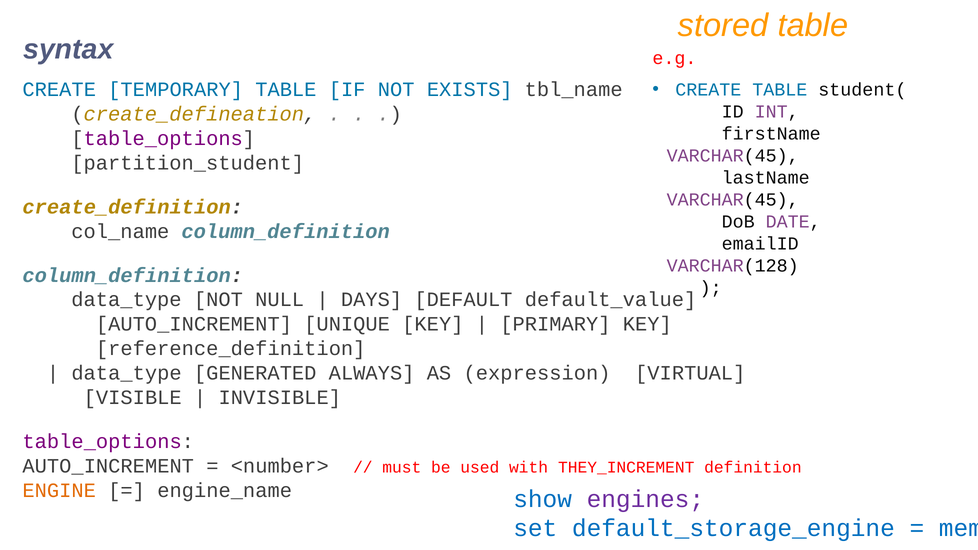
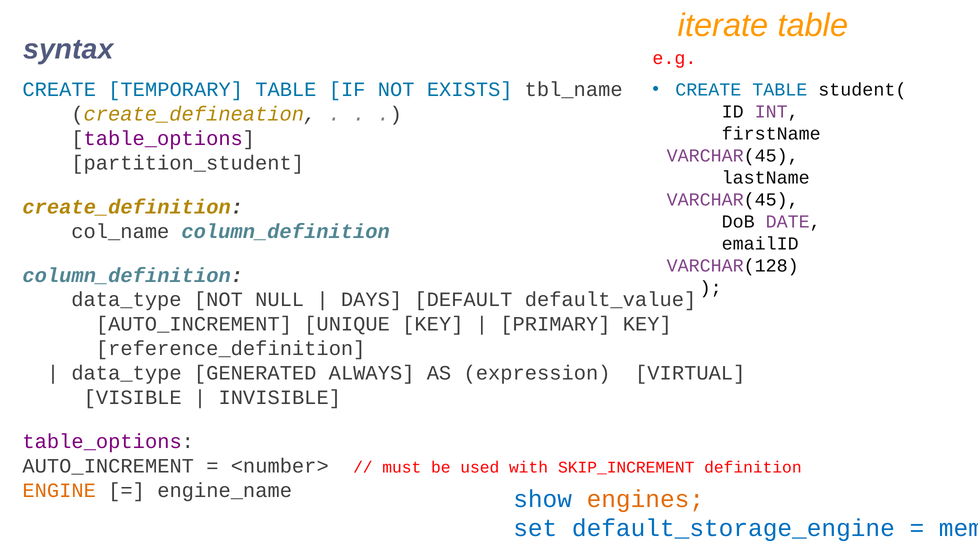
stored: stored -> iterate (723, 25)
THEY_INCREMENT: THEY_INCREMENT -> SKIP_INCREMENT (626, 467)
engines colour: purple -> orange (645, 499)
